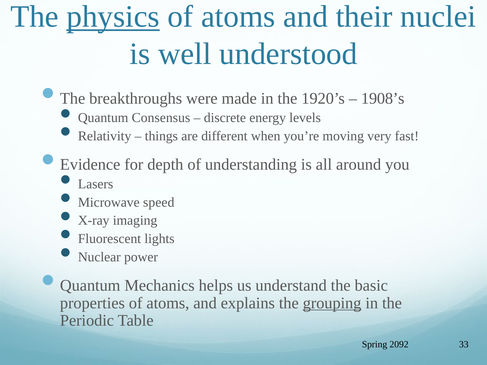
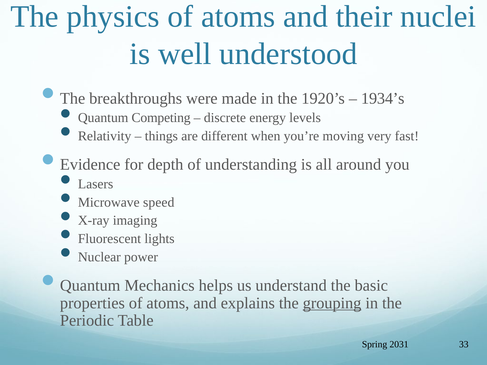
physics underline: present -> none (113, 17)
1908’s: 1908’s -> 1934’s (383, 99)
Consensus: Consensus -> Competing (161, 118)
2092: 2092 -> 2031 (399, 345)
